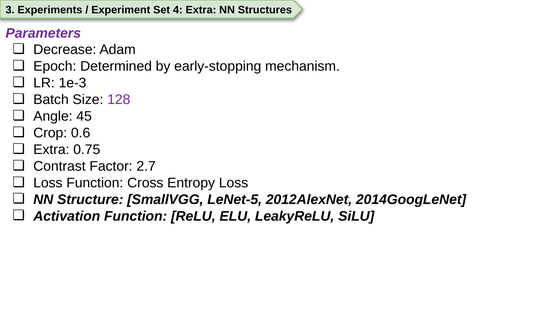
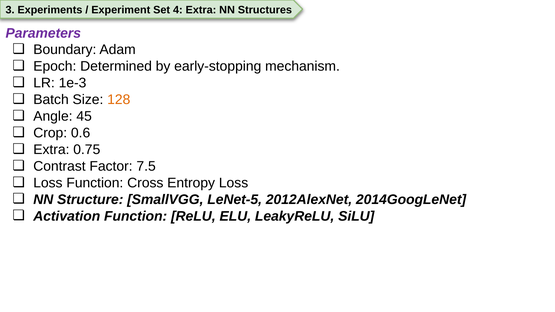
Decrease: Decrease -> Boundary (65, 50)
128 colour: purple -> orange (119, 100)
2.7: 2.7 -> 7.5 (146, 166)
